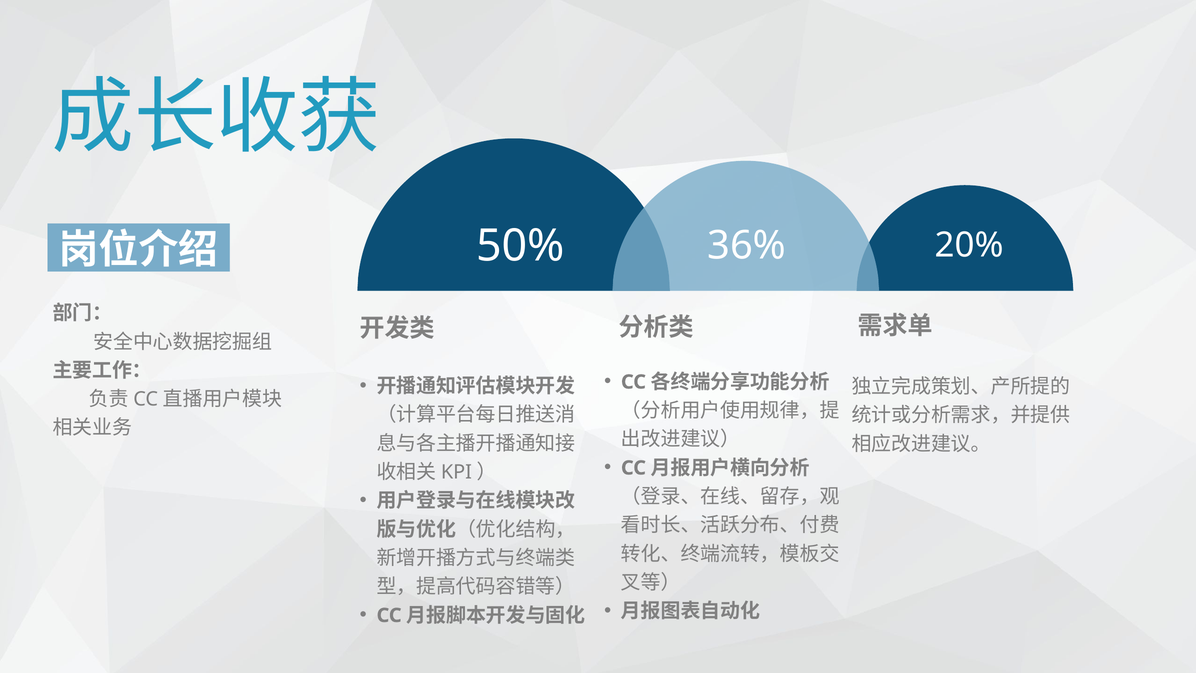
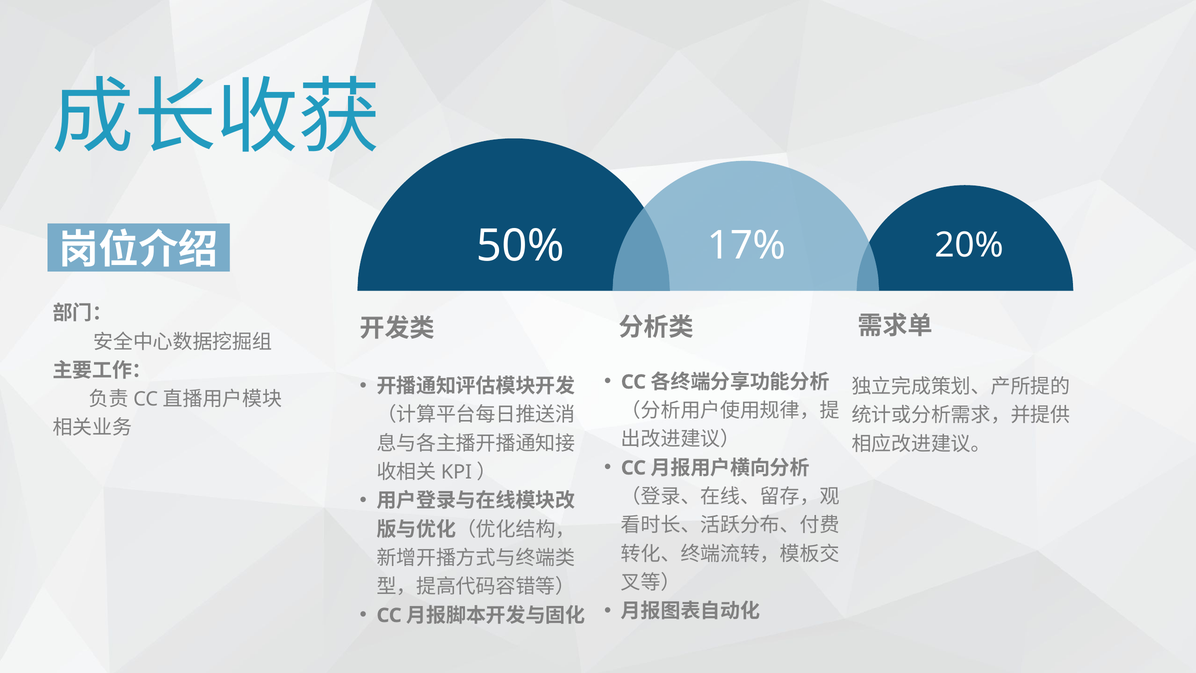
36%: 36% -> 17% (747, 246)
